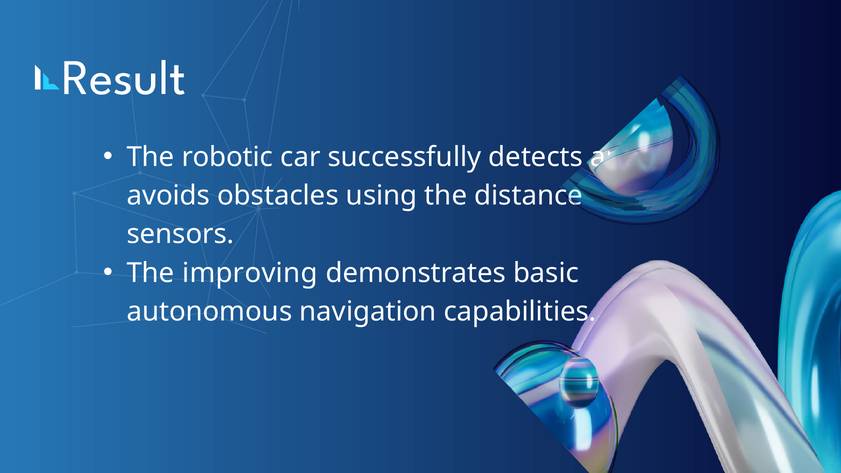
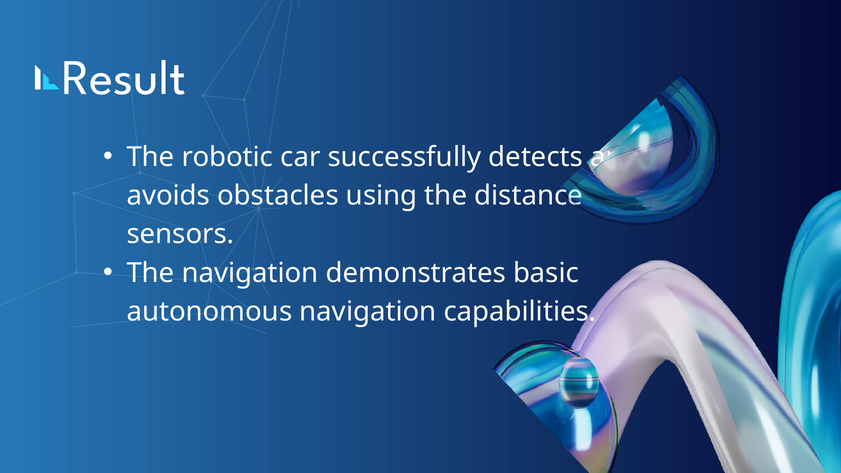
The improving: improving -> navigation (250, 273)
